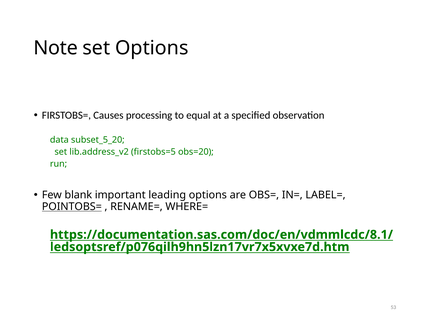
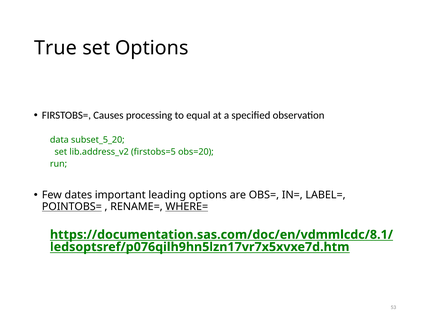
Note: Note -> True (56, 48)
blank: blank -> dates (78, 195)
WHERE= underline: none -> present (187, 207)
